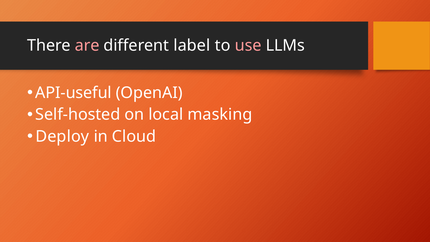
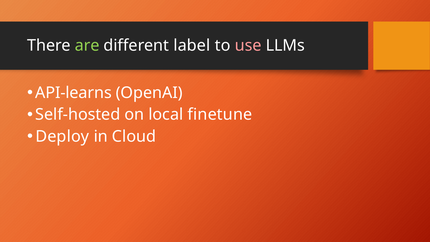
are colour: pink -> light green (87, 46)
API-useful: API-useful -> API-learns (74, 93)
masking: masking -> finetune (220, 115)
